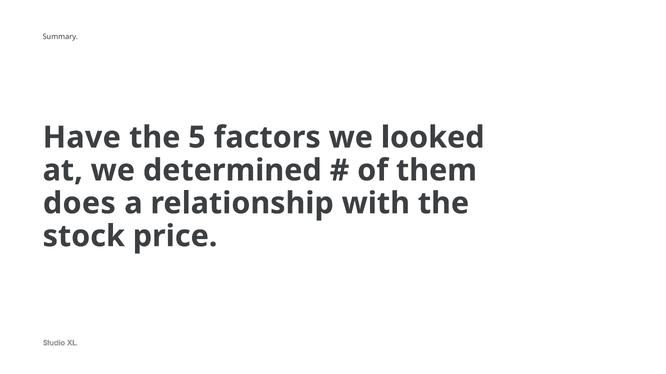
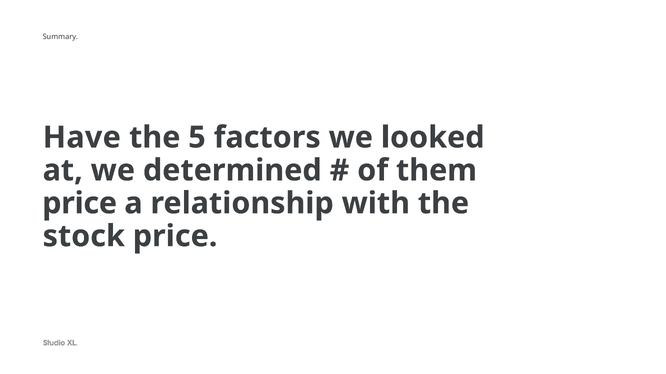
does: does -> price (80, 204)
